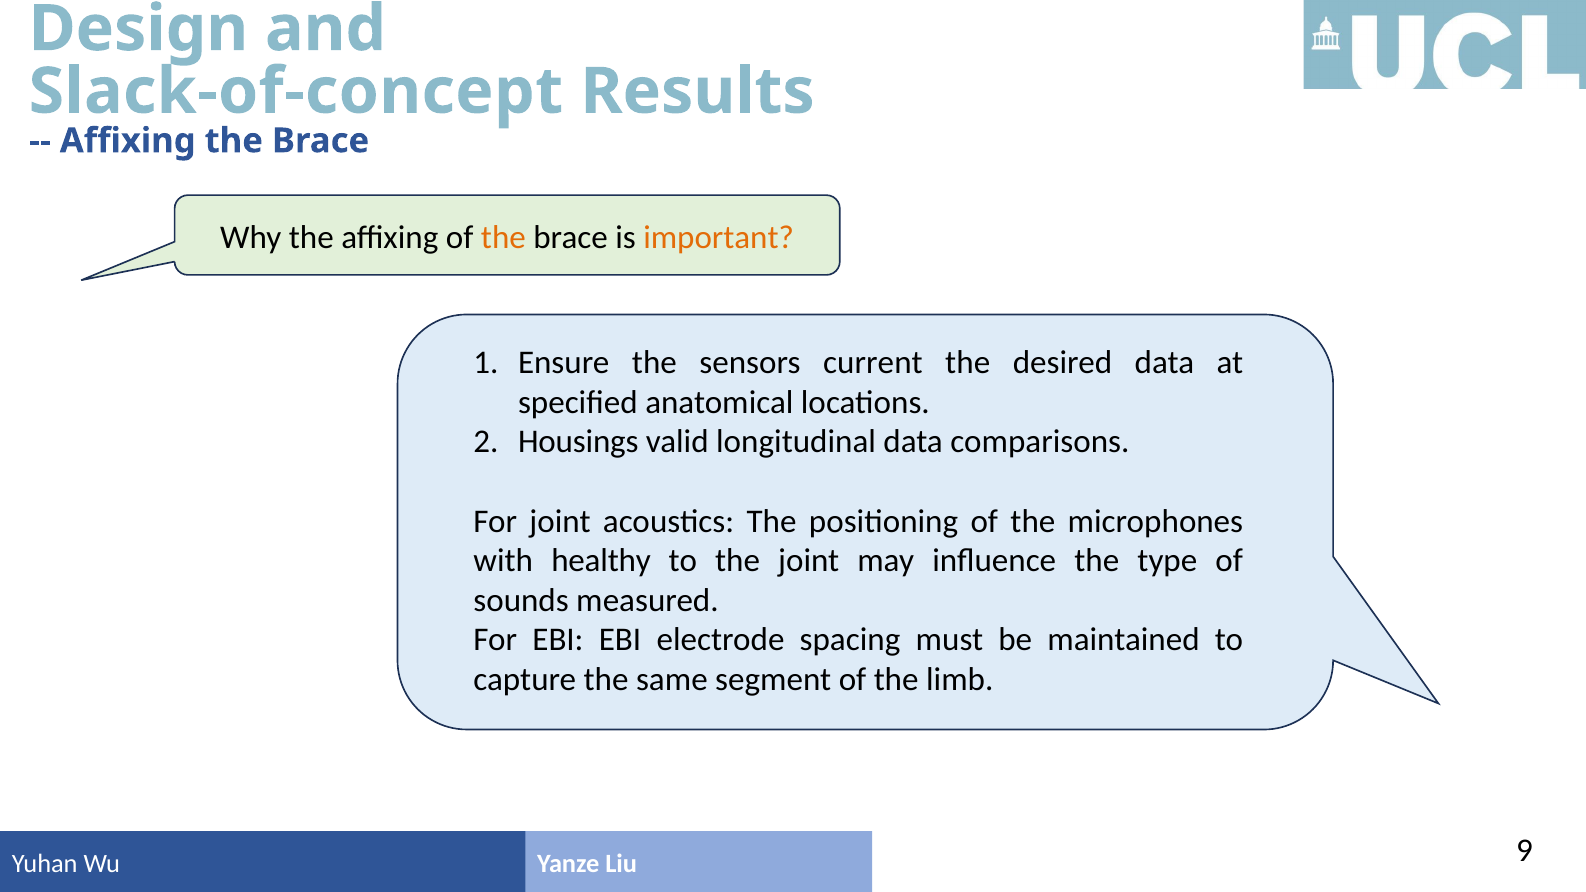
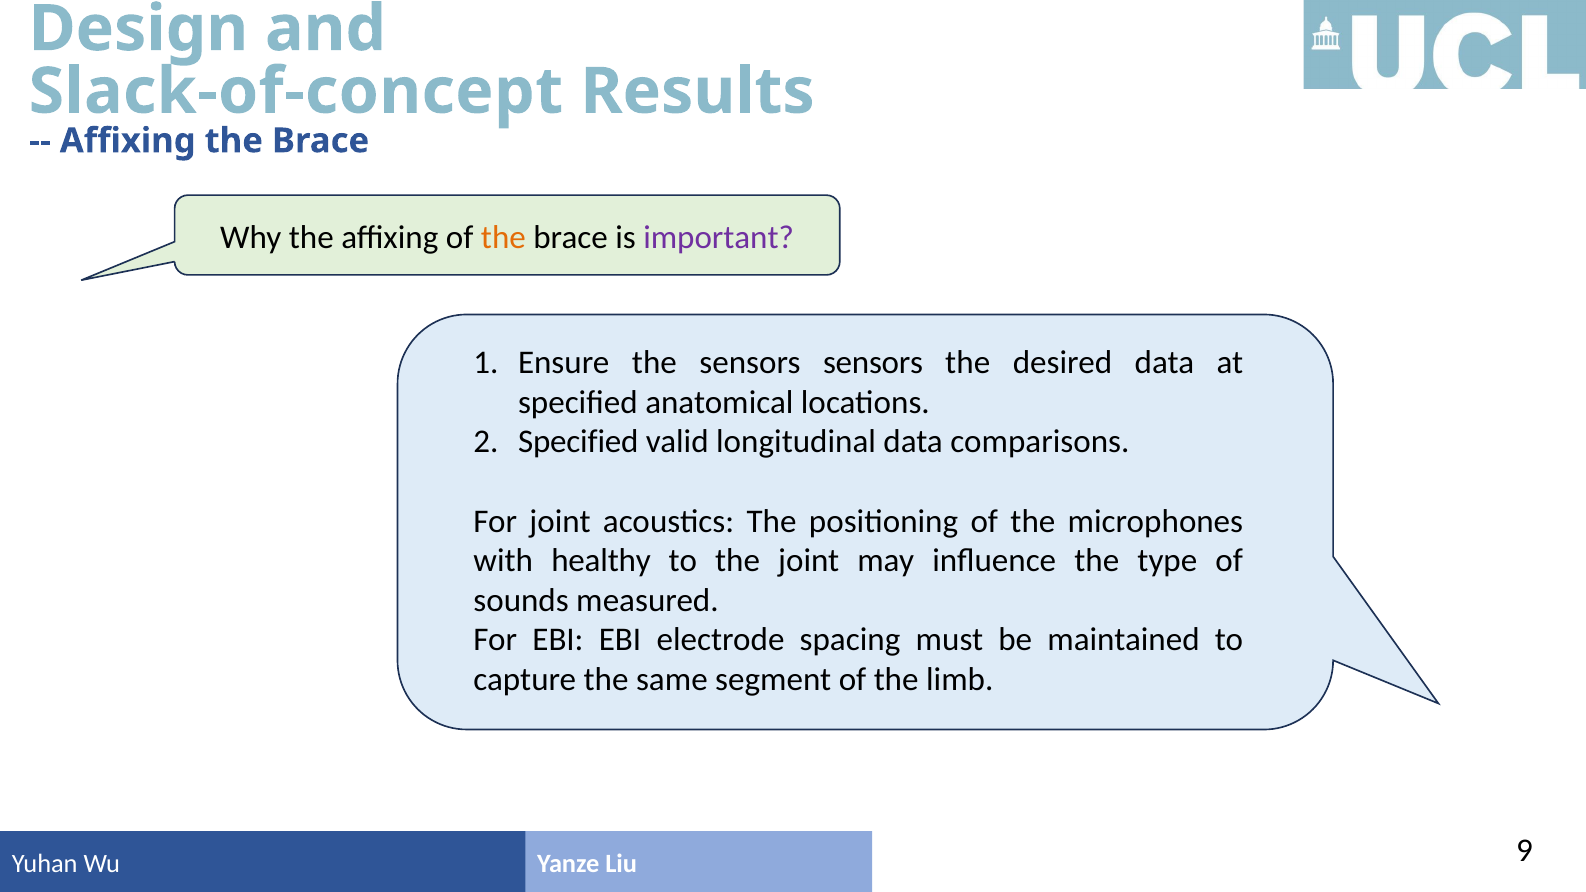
important colour: orange -> purple (719, 237)
sensors current: current -> sensors (873, 363)
Housings: Housings -> Specified (578, 442)
